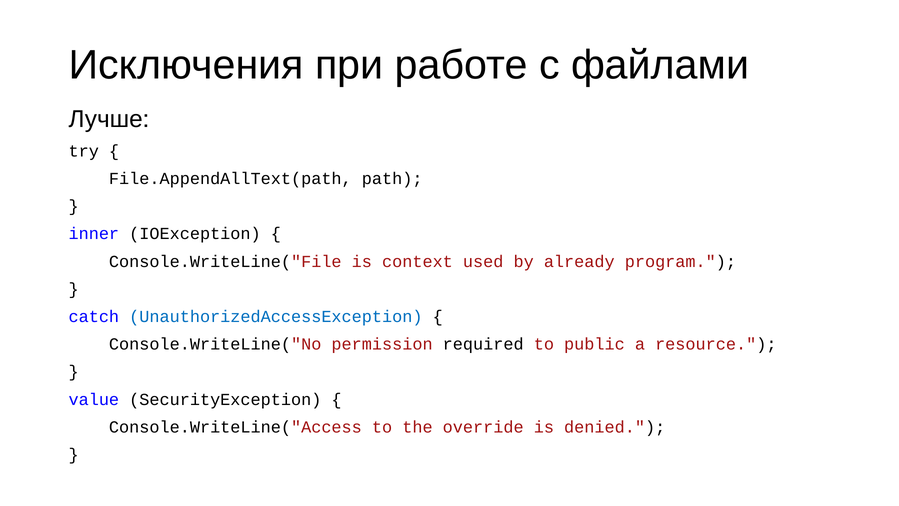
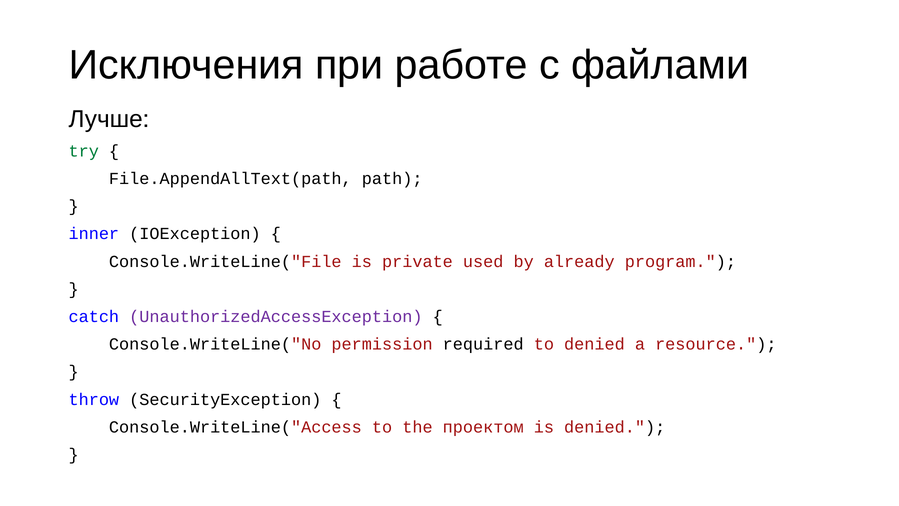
try colour: black -> green (84, 151)
context: context -> private (417, 261)
UnauthorizedAccessException colour: blue -> purple (276, 316)
to public: public -> denied (594, 344)
value: value -> throw (94, 399)
override: override -> проектом (483, 427)
